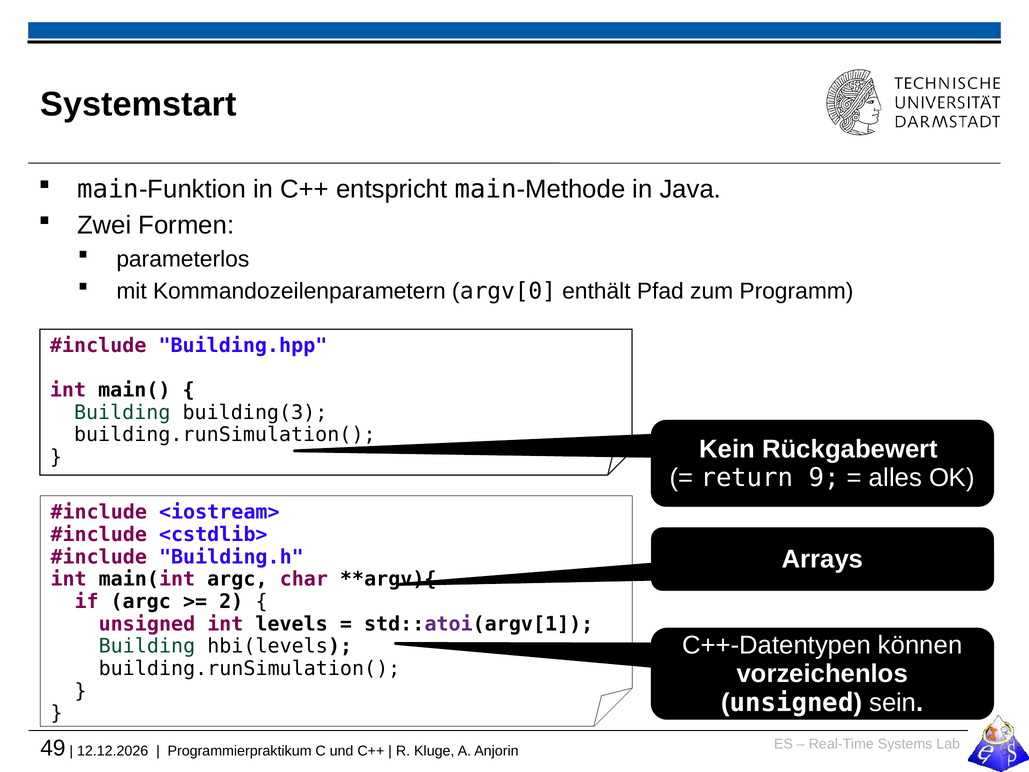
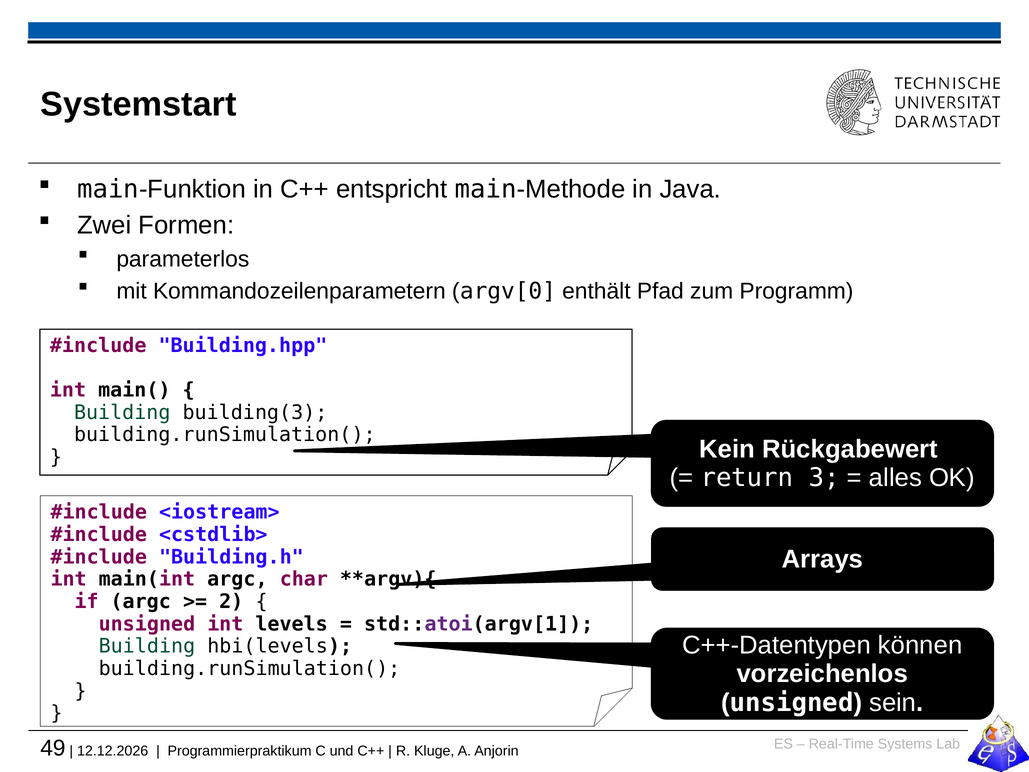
9: 9 -> 3 (824, 478)
